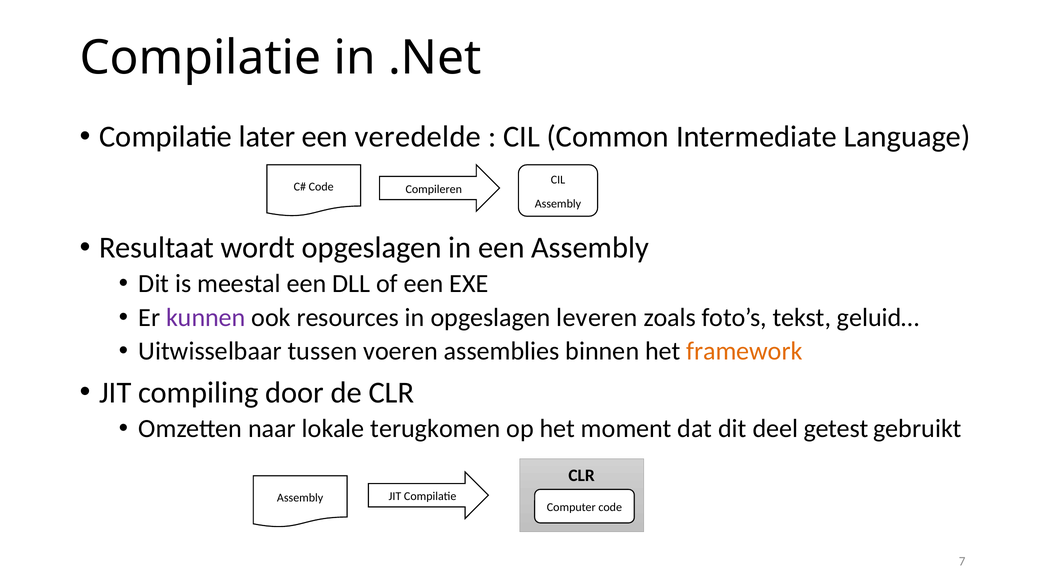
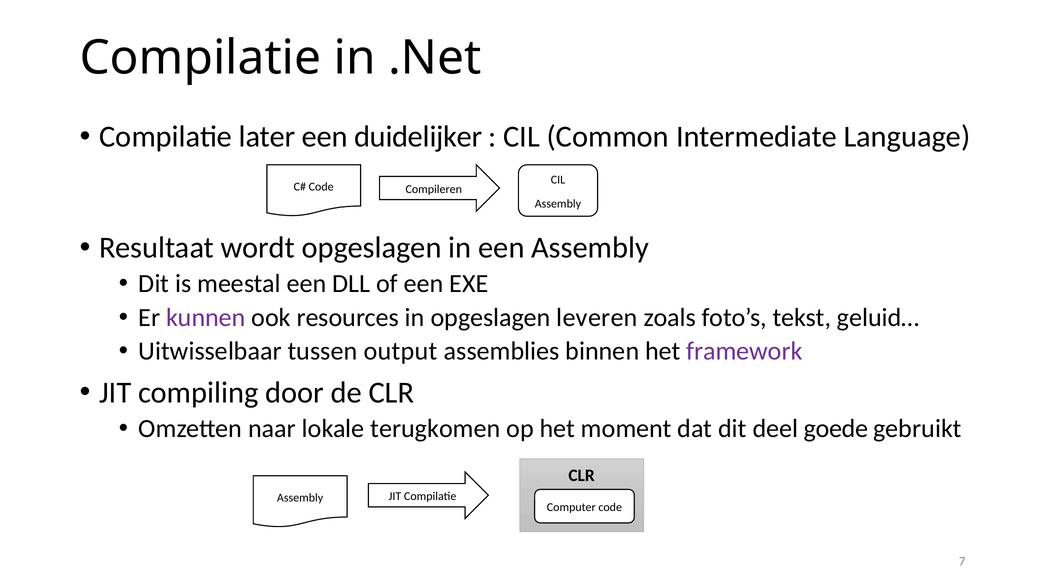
veredelde: veredelde -> duidelijker (418, 137)
voeren: voeren -> output (400, 351)
framework colour: orange -> purple (744, 351)
getest: getest -> goede (836, 428)
